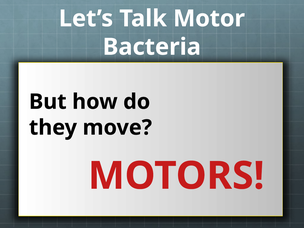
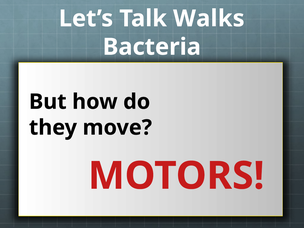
Motor: Motor -> Walks (209, 19)
